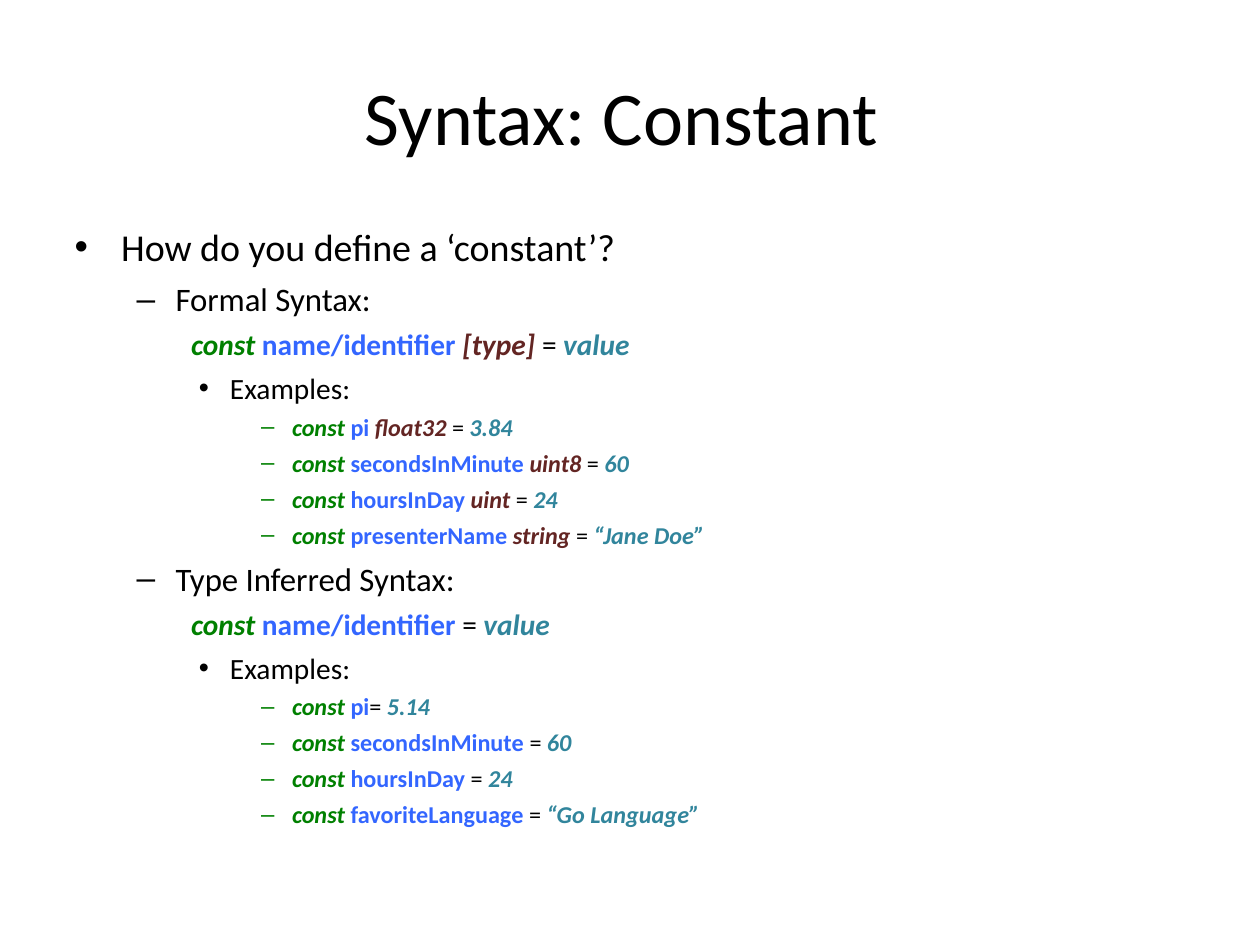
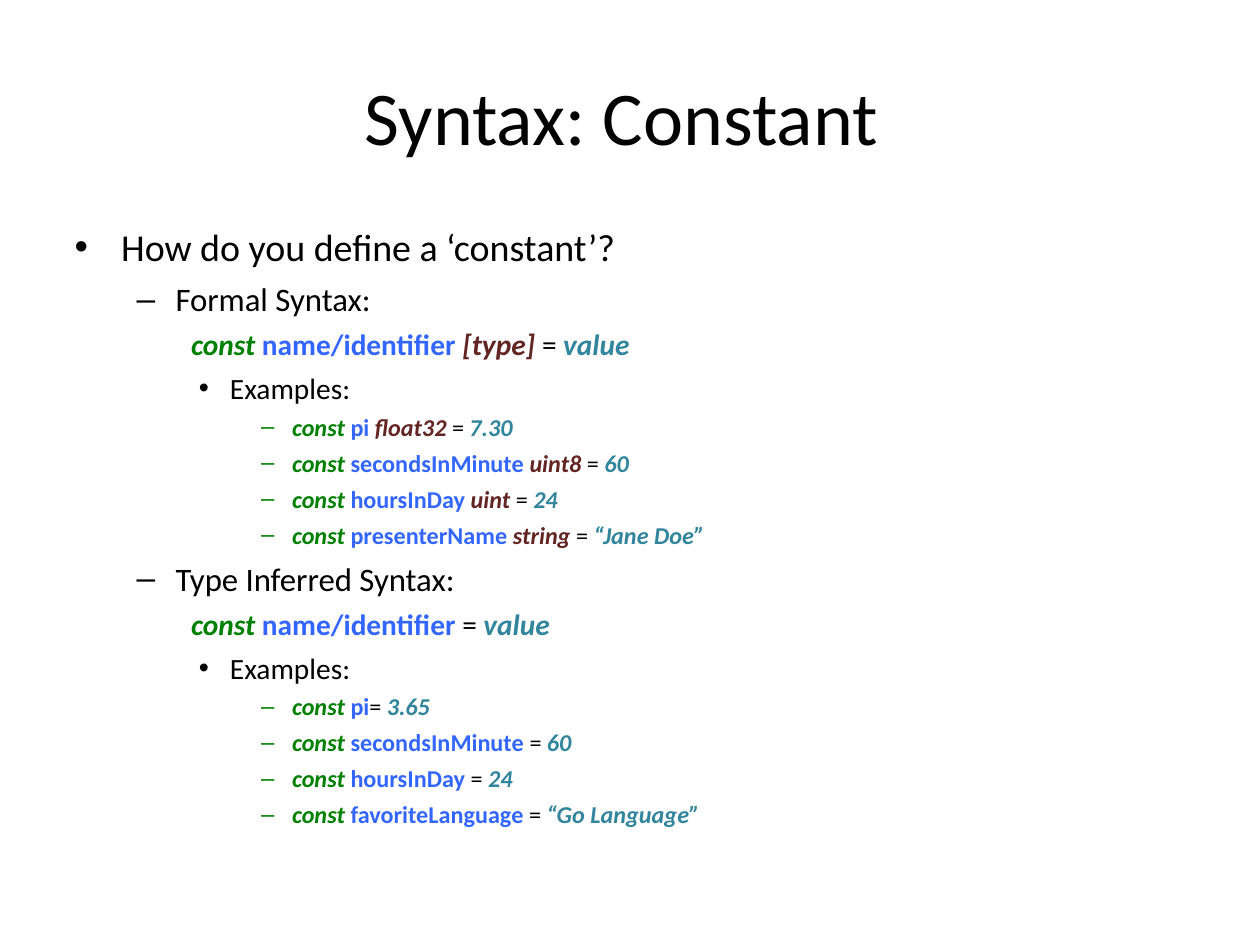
3.84: 3.84 -> 7.30 (491, 428)
5.14: 5.14 -> 3.65 (408, 708)
